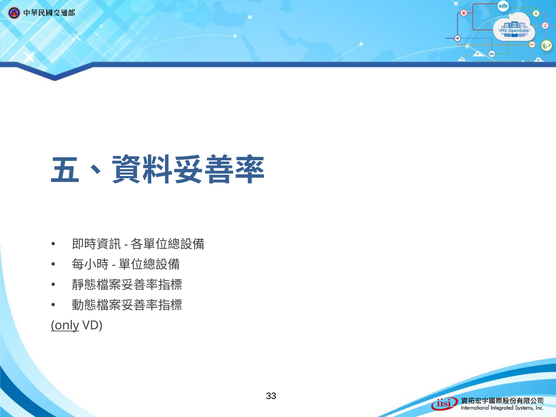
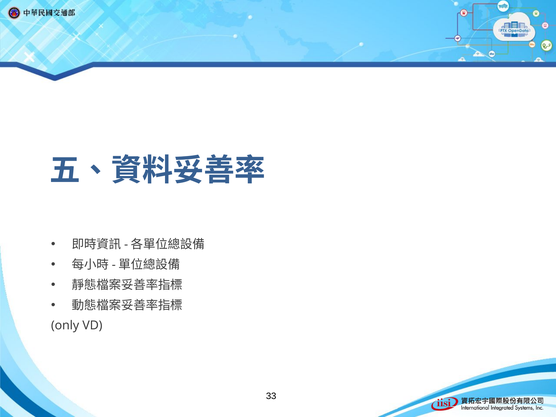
only underline: present -> none (65, 326)
